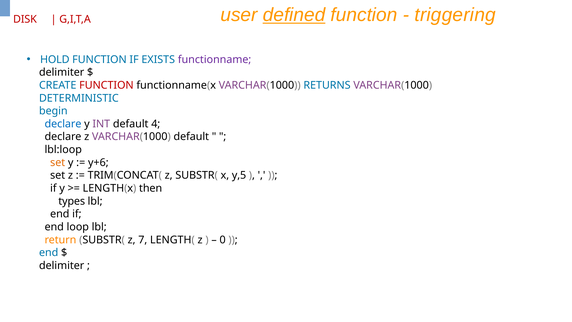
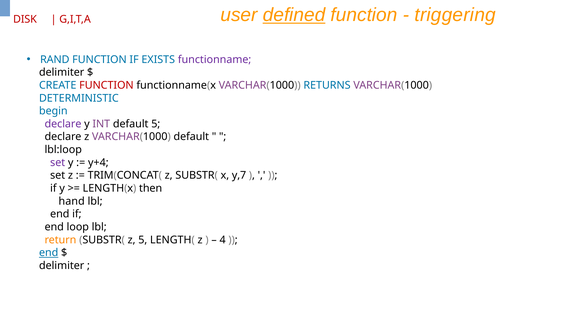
HOLD: HOLD -> RAND (55, 59)
declare colour: blue -> purple (63, 124)
default 4: 4 -> 5 (156, 124)
set colour: orange -> purple (58, 162)
y+6: y+6 -> y+4 (98, 162)
y,5: y,5 -> y,7 (239, 175)
types: types -> hand (72, 201)
z 7: 7 -> 5 (143, 240)
0: 0 -> 4 (223, 240)
end underline: none -> present (49, 252)
